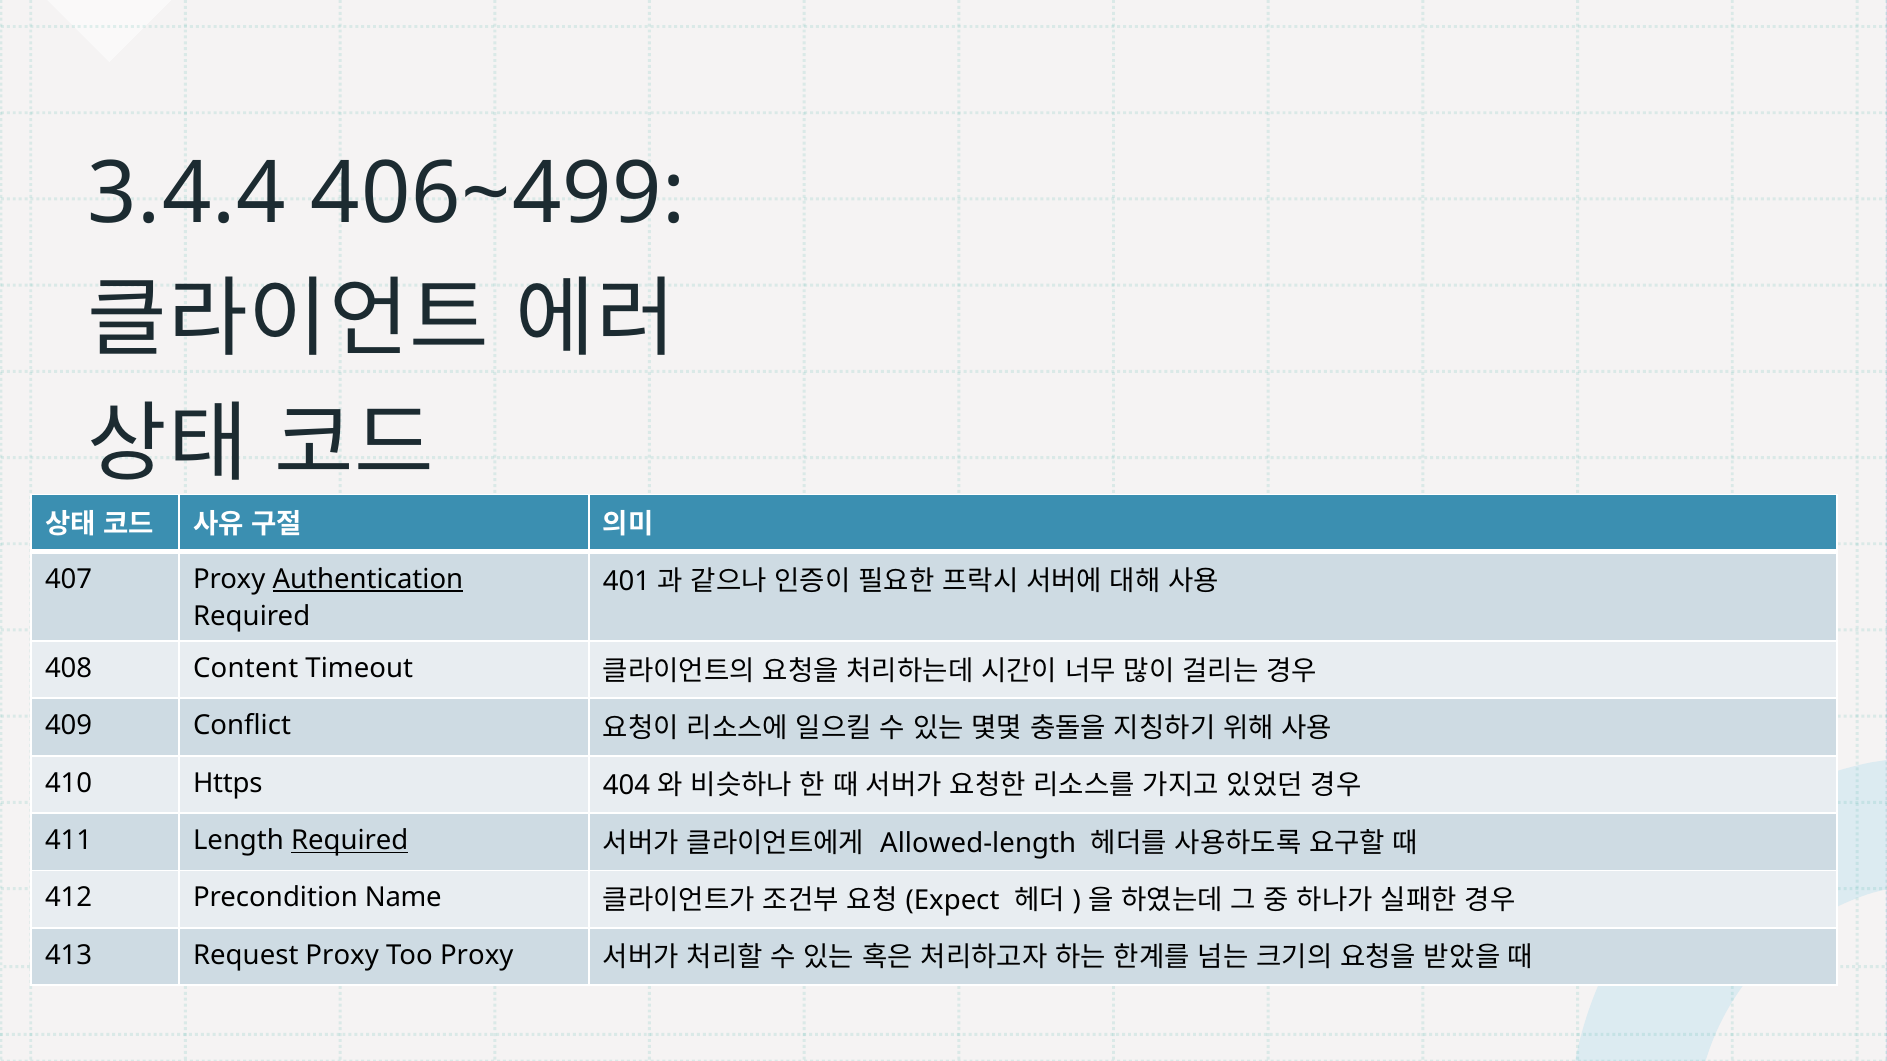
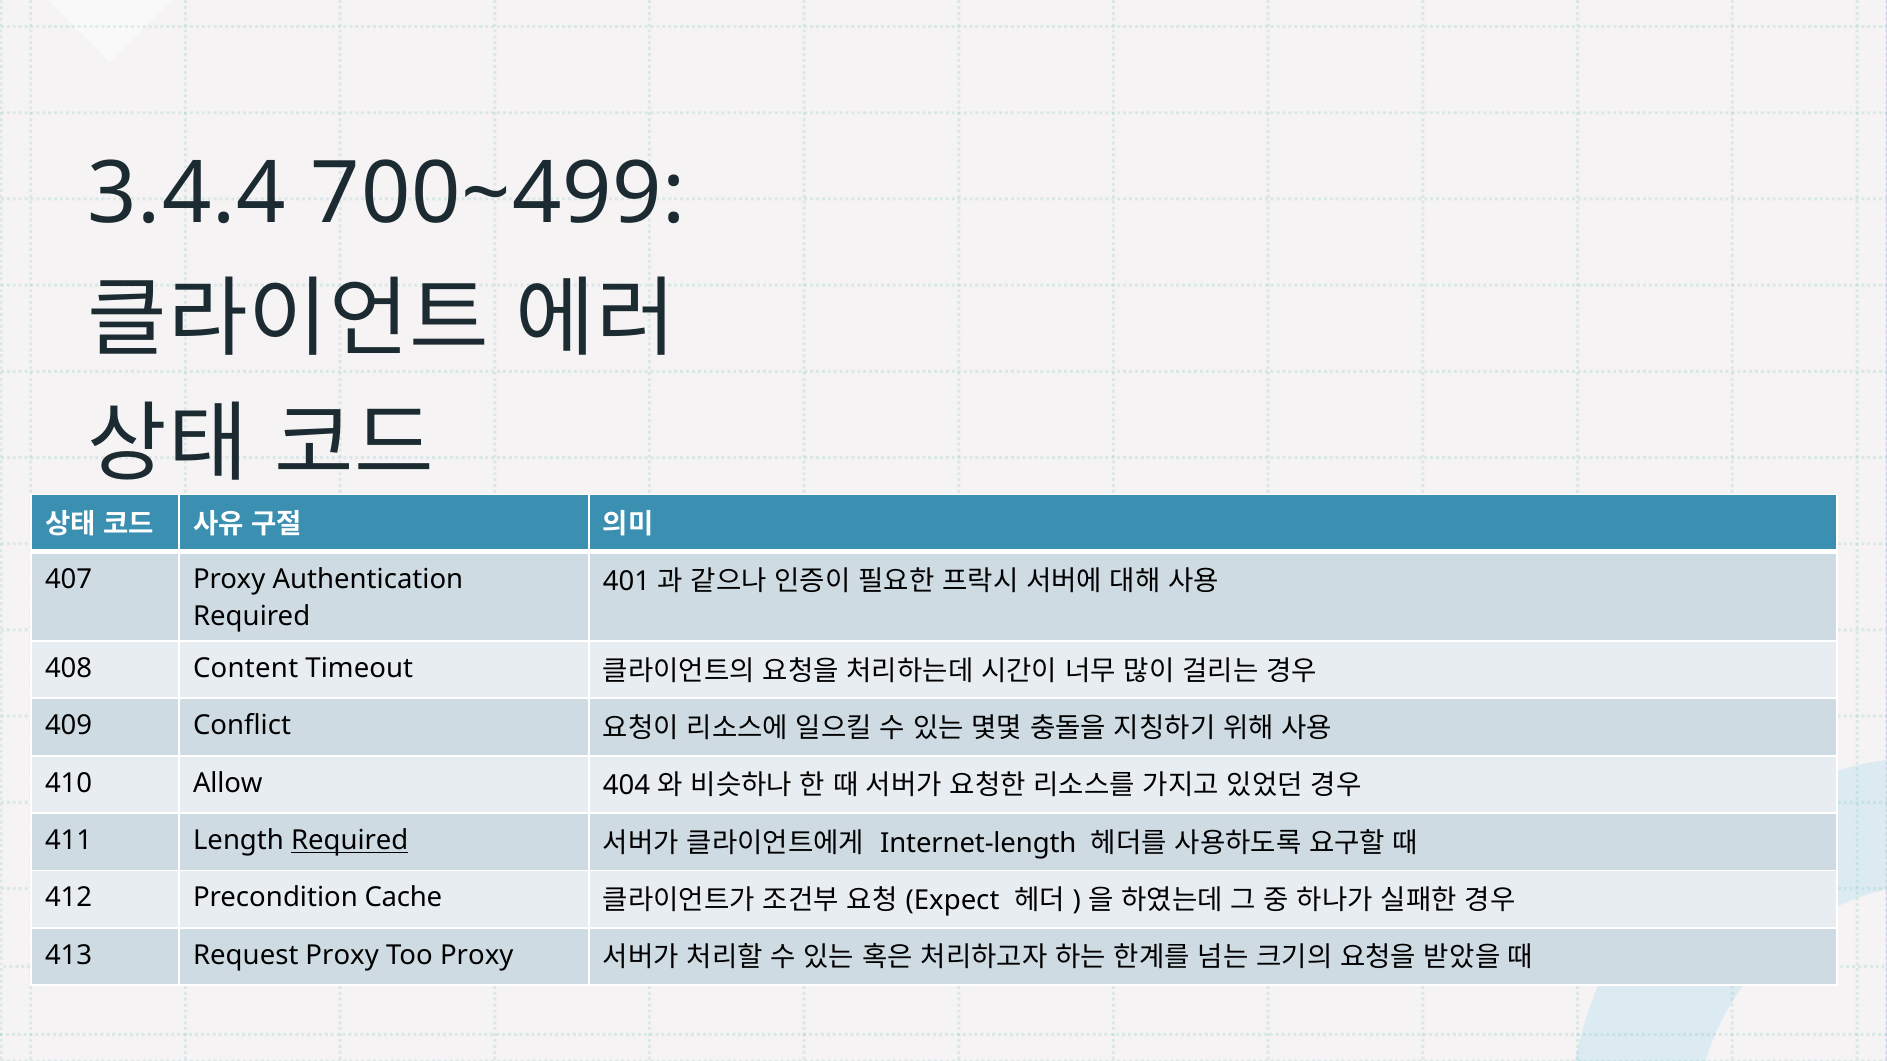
406~499: 406~499 -> 700~499 (499, 194)
Authentication underline: present -> none (368, 579)
Https: Https -> Allow (228, 783)
Allowed-length: Allowed-length -> Internet-length (978, 843)
Name: Name -> Cache (403, 898)
